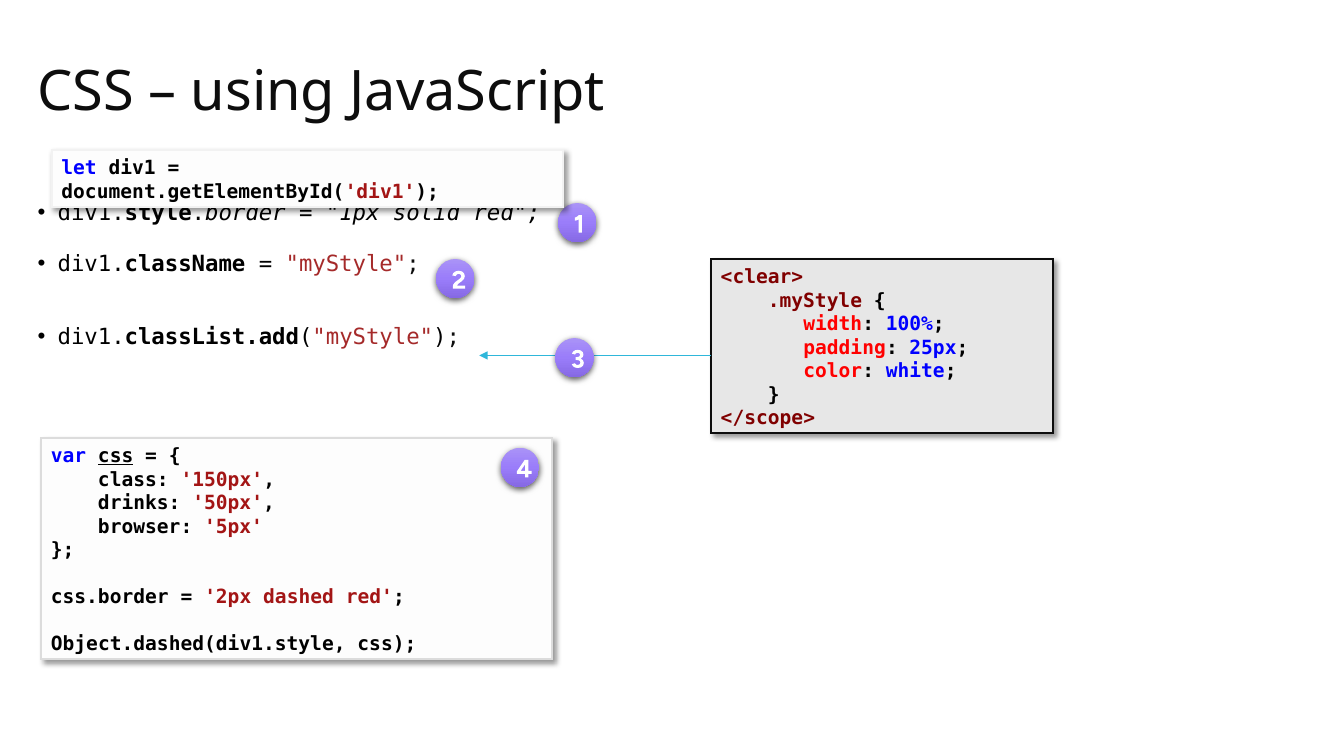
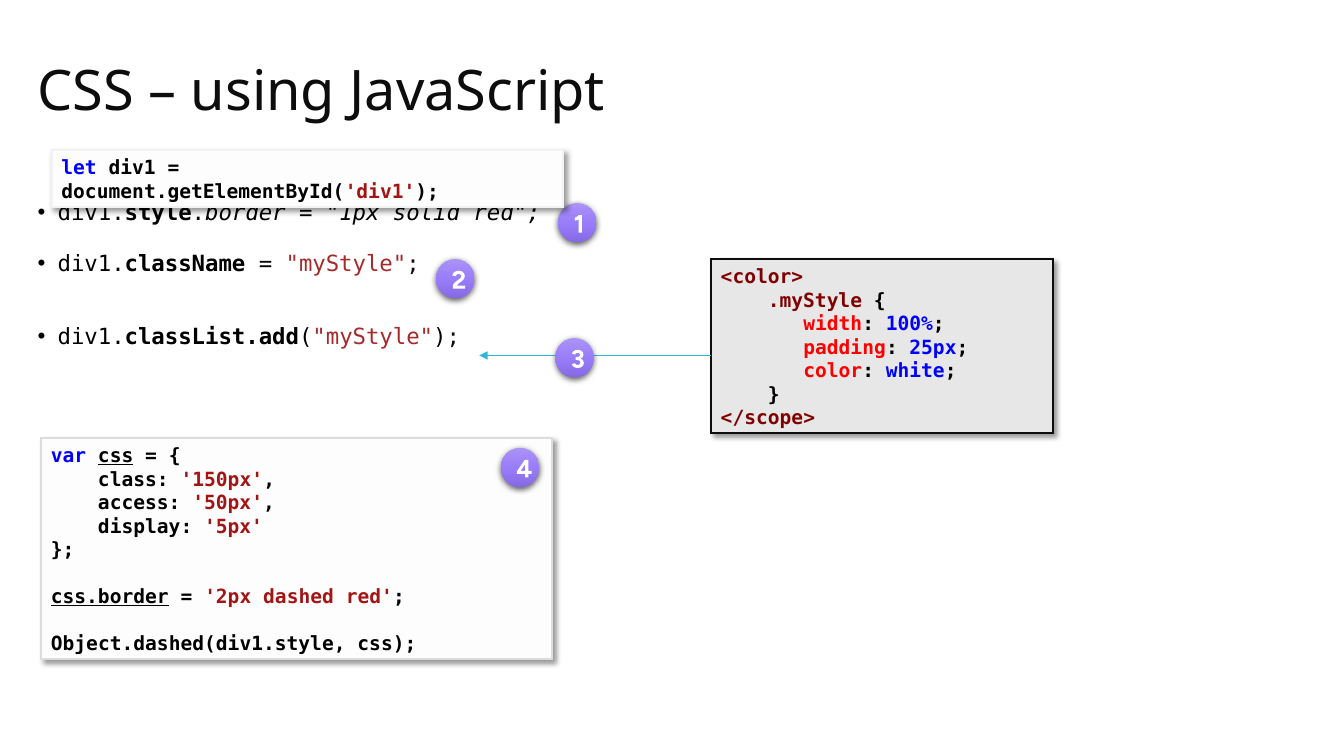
<clear>: <clear> -> <color> (762, 277)
drinks: drinks -> access (139, 504)
browser: browser -> display (145, 527)
css.border underline: none -> present (110, 597)
